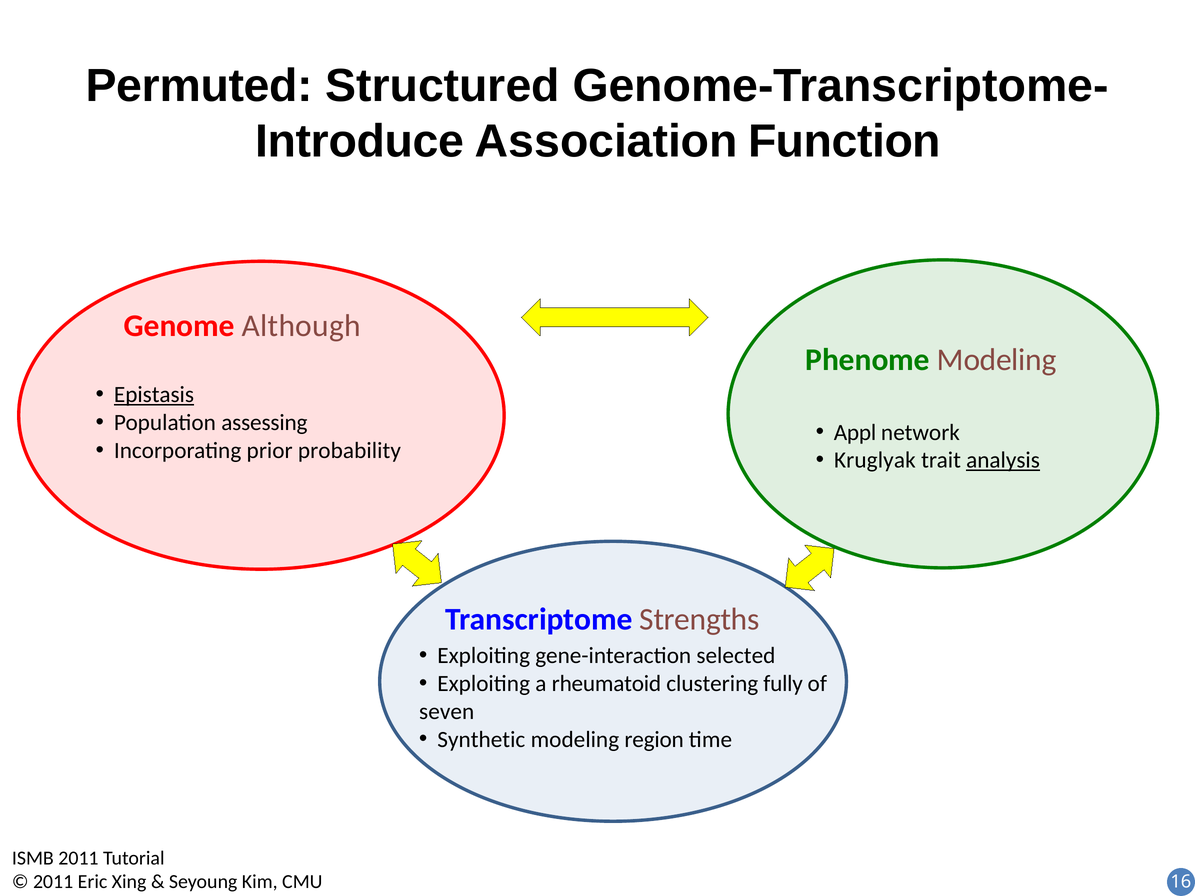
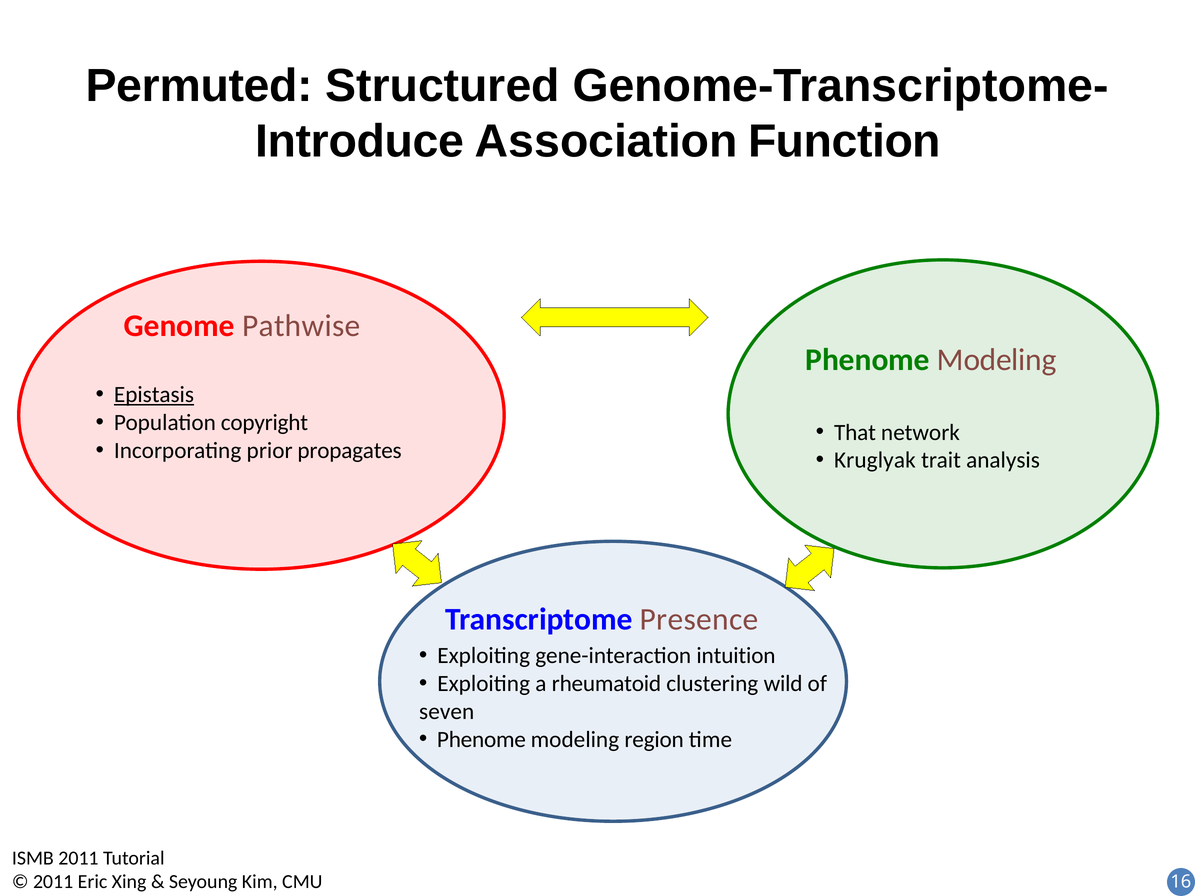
Although: Although -> Pathwise (301, 326)
assessing: assessing -> copyright (264, 423)
Appl: Appl -> That (855, 433)
probability: probability -> propagates (350, 451)
analysis underline: present -> none (1003, 460)
Strengths: Strengths -> Presence (699, 620)
selected: selected -> intuition (736, 656)
fully: fully -> wild (783, 684)
Synthetic: Synthetic -> Phenome (481, 740)
